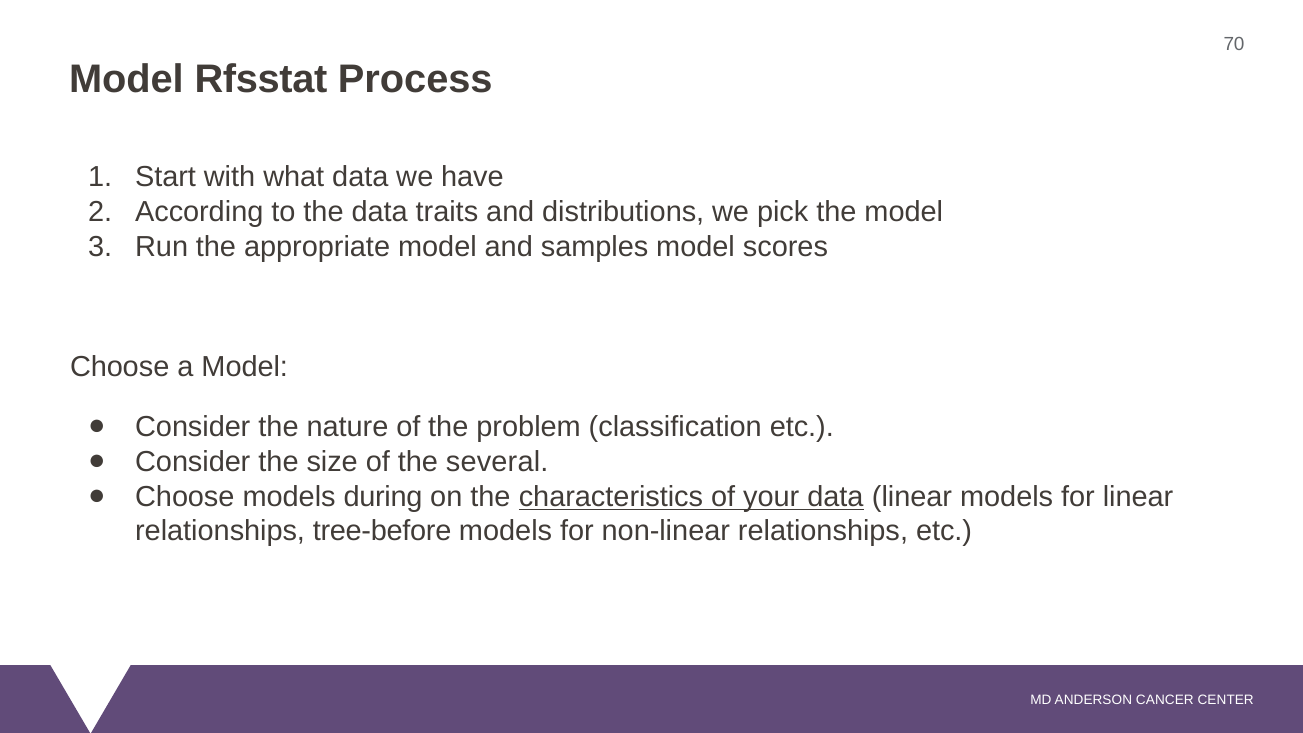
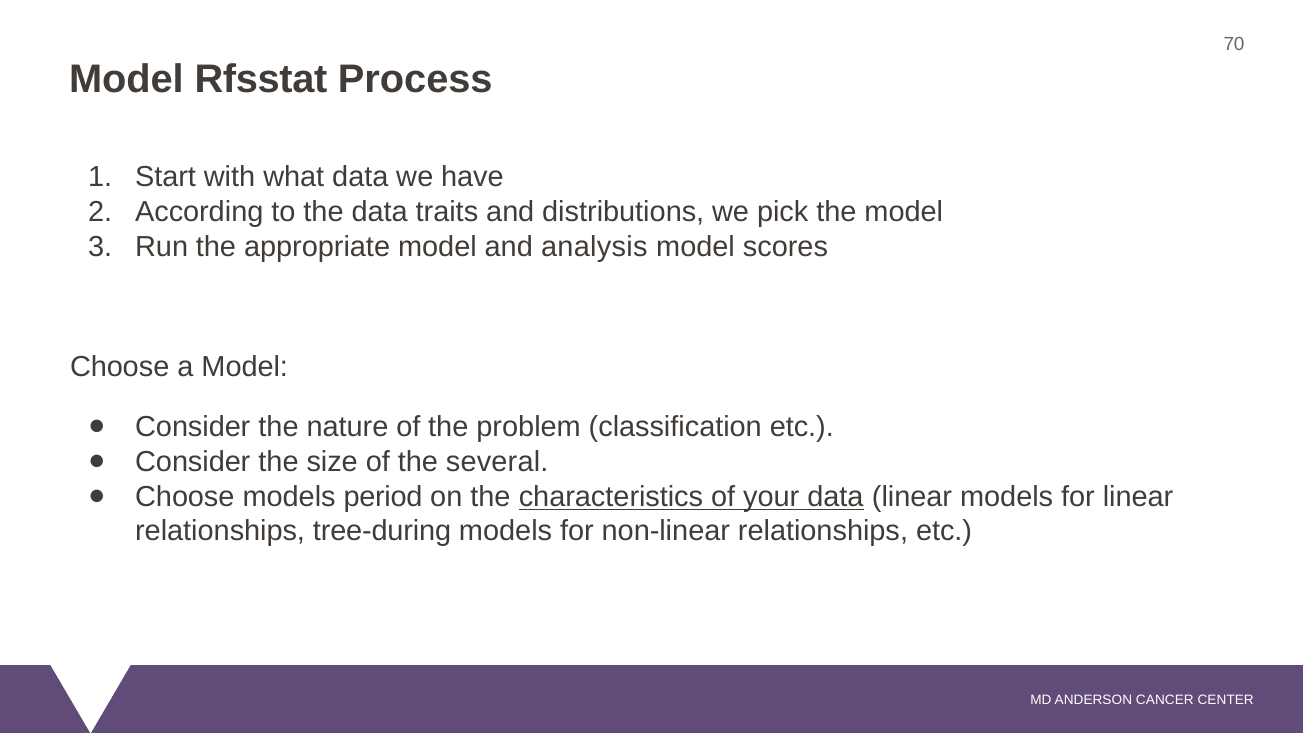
samples: samples -> analysis (594, 247)
during: during -> period (383, 496)
tree-before: tree-before -> tree-during (382, 531)
